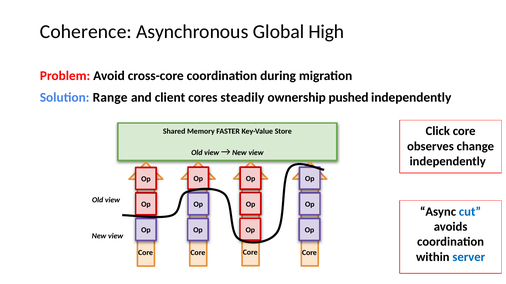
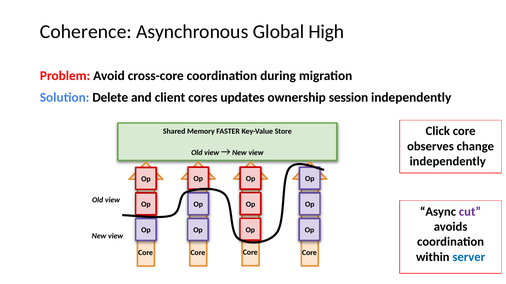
Range: Range -> Delete (110, 97)
steadily: steadily -> updates (243, 97)
pushed: pushed -> session (349, 97)
cut colour: blue -> purple (470, 212)
